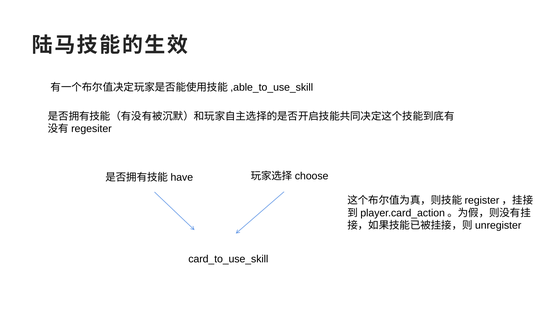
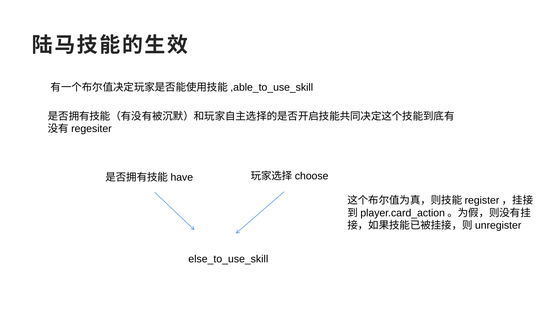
card_to_use_skill: card_to_use_skill -> else_to_use_skill (228, 259)
